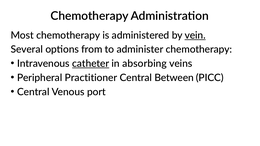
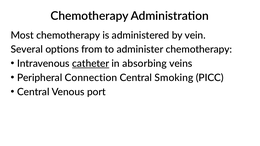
vein underline: present -> none (195, 35)
Practitioner: Practitioner -> Connection (91, 78)
Between: Between -> Smoking (174, 78)
